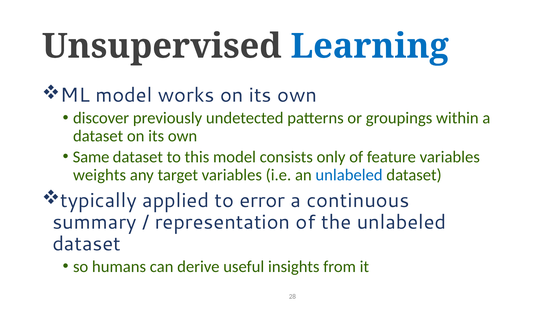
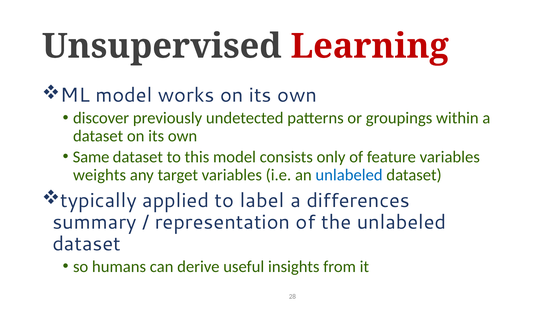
Learning colour: blue -> red (370, 46)
error: error -> label (262, 200)
continuous: continuous -> differences (358, 200)
